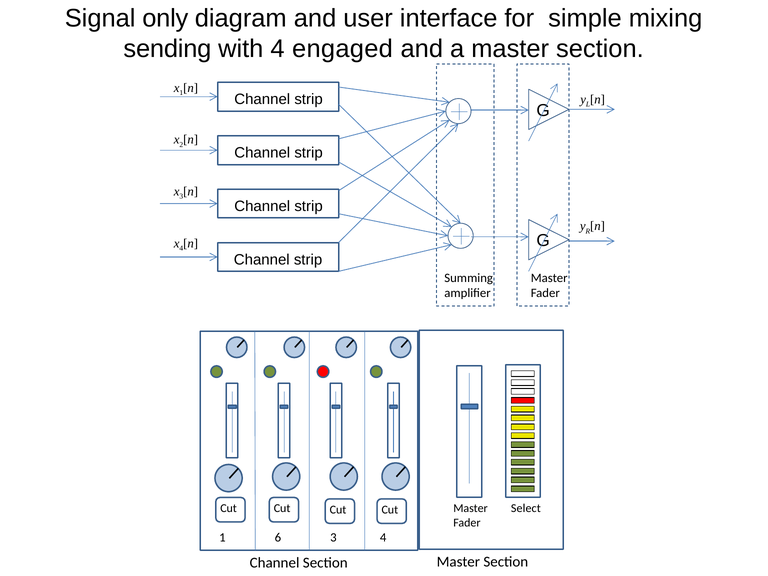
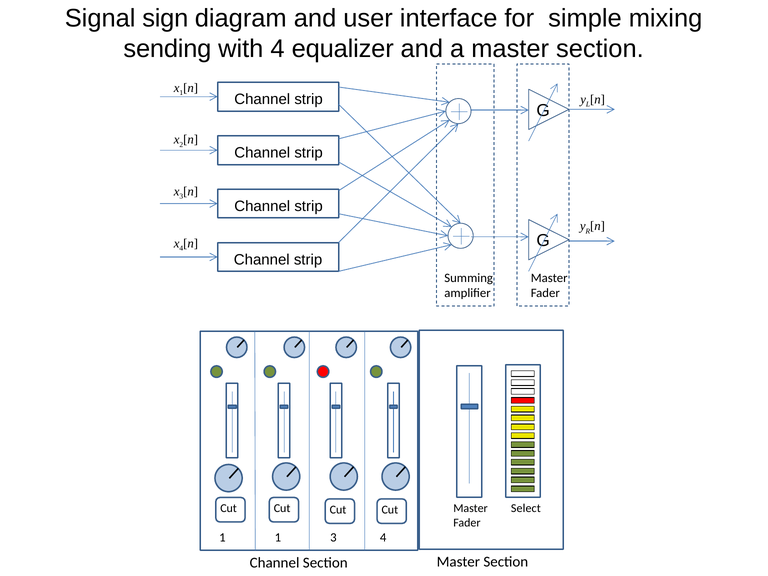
only: only -> sign (165, 18)
engaged: engaged -> equalizer (343, 49)
1 6: 6 -> 1 (278, 537)
